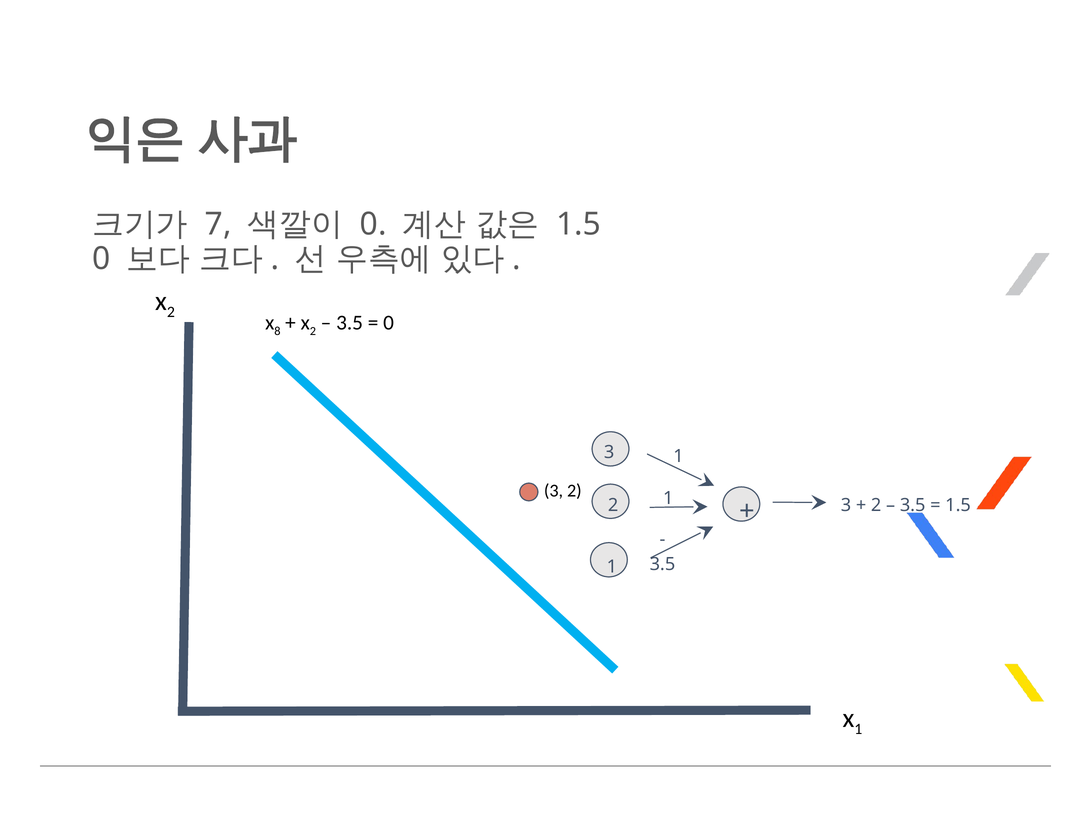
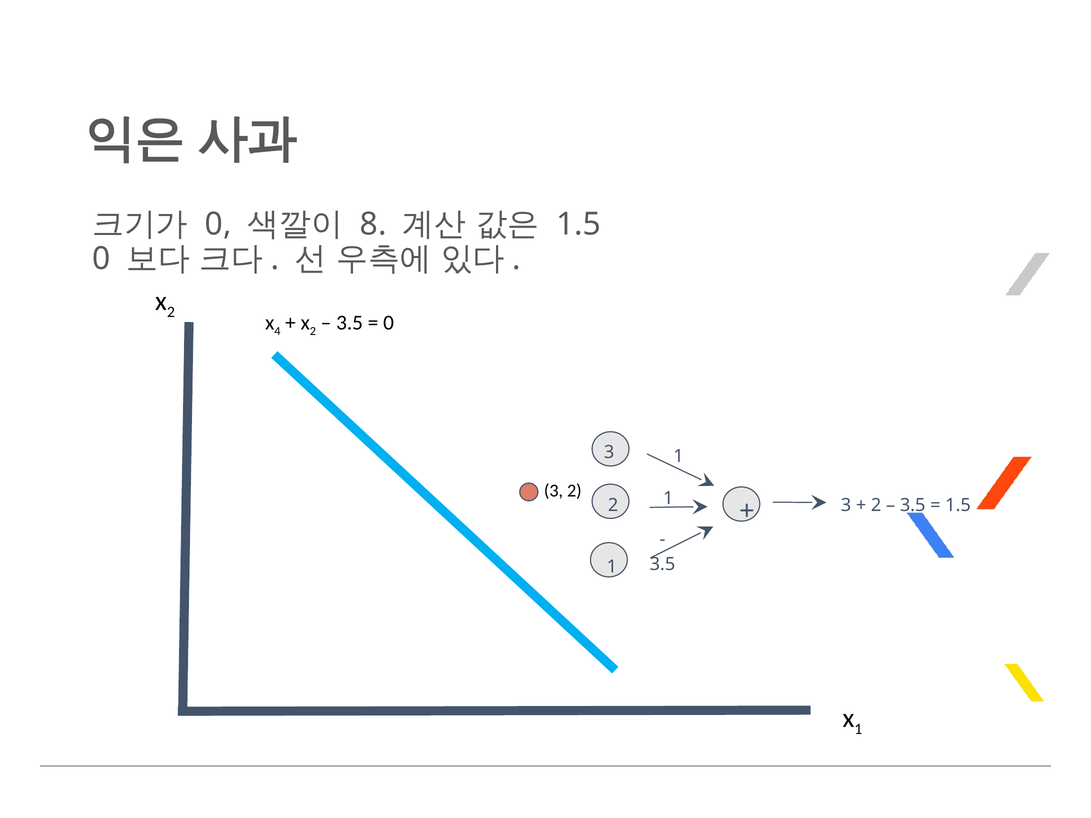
7: 7 -> 0 (218, 224)
0: 0 -> 8 (373, 224)
8: 8 -> 4 (277, 331)
